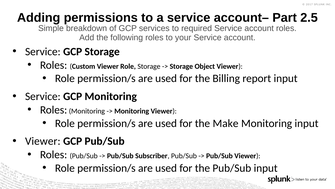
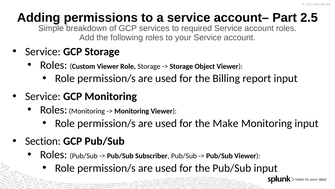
Viewer: Viewer -> Section (43, 141)
